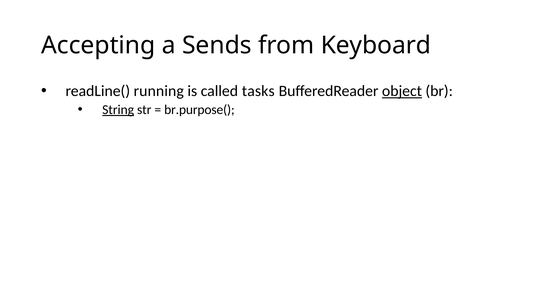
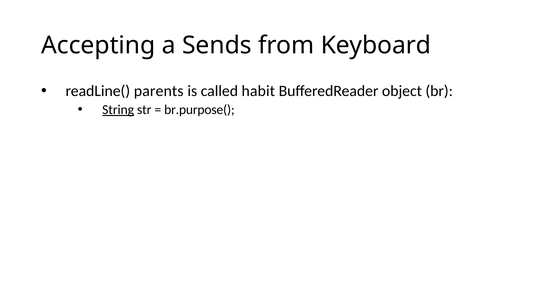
running: running -> parents (159, 91)
tasks: tasks -> habit (258, 91)
object underline: present -> none (402, 91)
